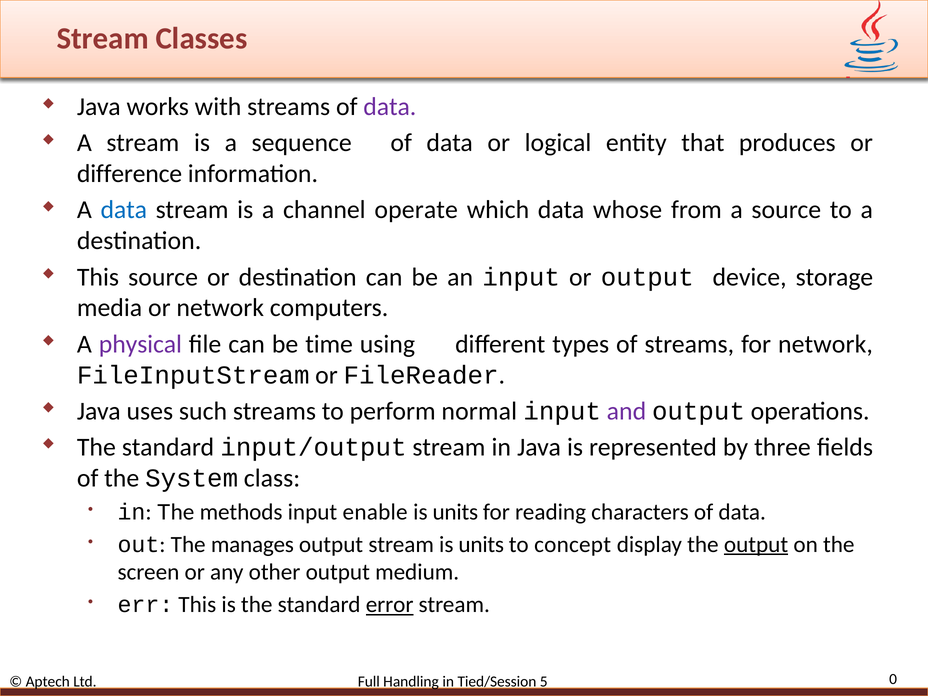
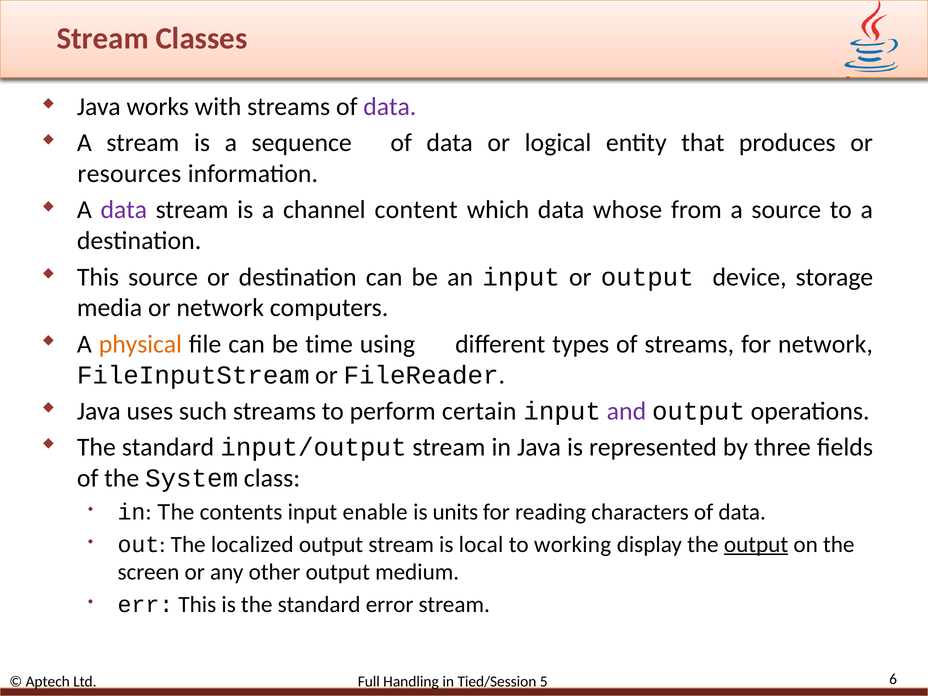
difference: difference -> resources (129, 174)
data colour: blue -> purple (124, 210)
operate: operate -> content (416, 210)
physical colour: purple -> orange (140, 344)
normal: normal -> certain (479, 411)
methods: methods -> contents (241, 512)
manages: manages -> localized (252, 544)
stream is units: units -> local (481, 544)
concept: concept -> working (573, 544)
error underline: present -> none (390, 605)
0: 0 -> 6 (893, 679)
